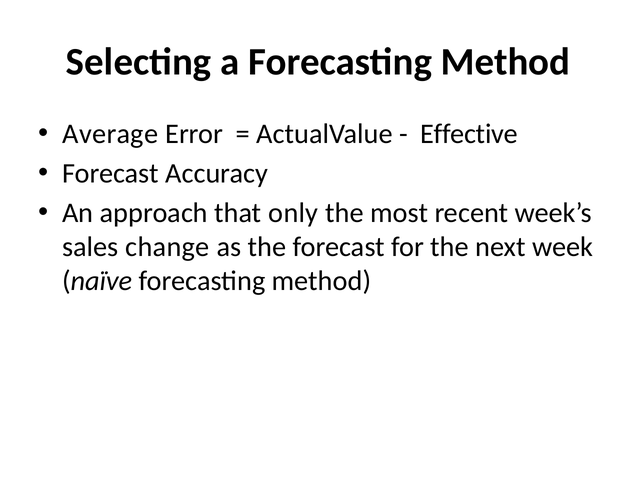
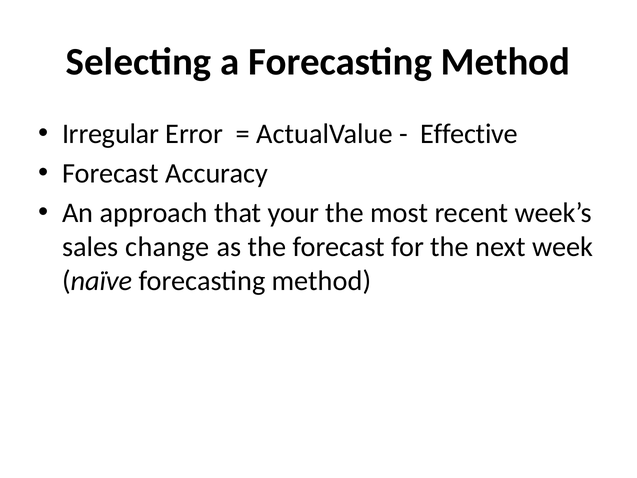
Average: Average -> Irregular (111, 134)
only: only -> your (294, 213)
